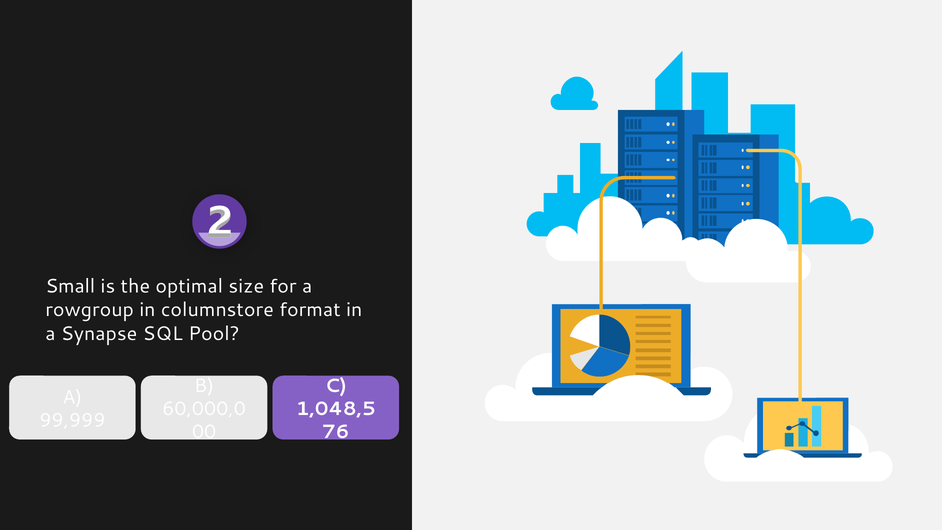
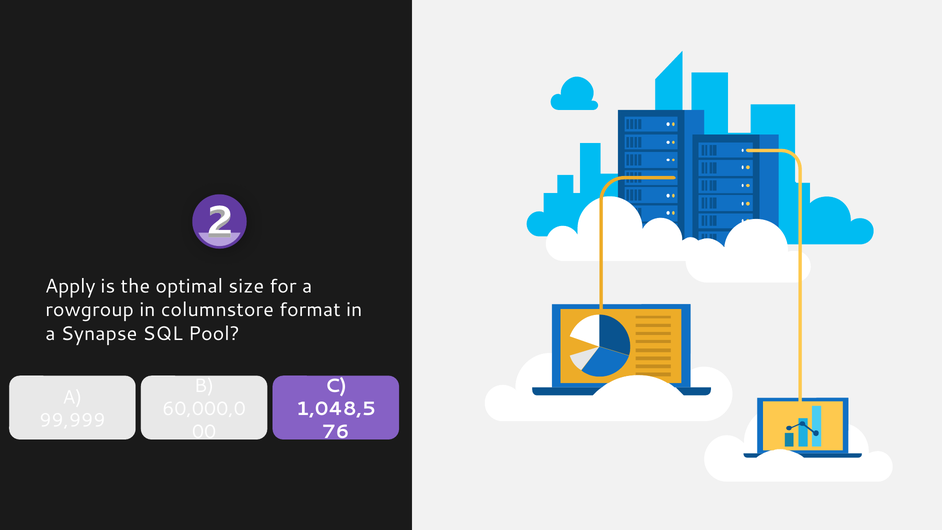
Small: Small -> Apply (70, 286)
